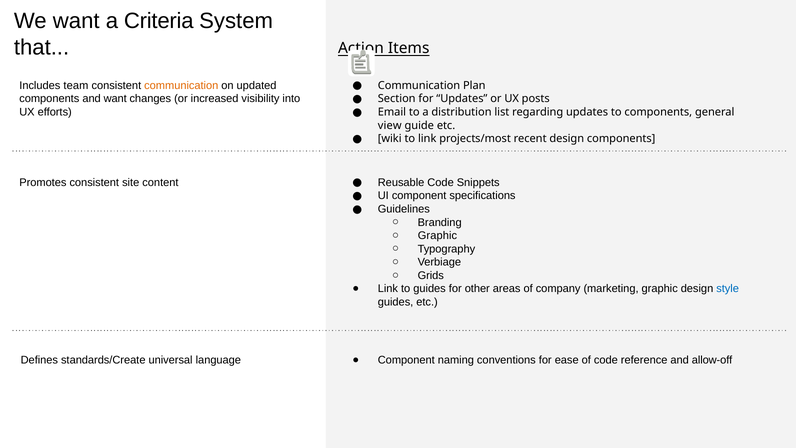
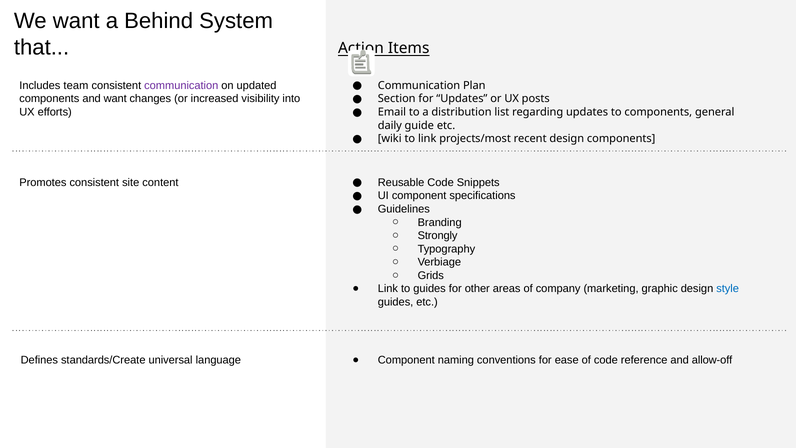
Criteria: Criteria -> Behind (159, 21)
communication colour: orange -> purple (181, 85)
view: view -> daily (390, 125)
Graphic: Graphic -> Strongly (438, 236)
